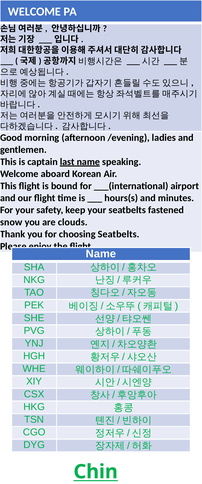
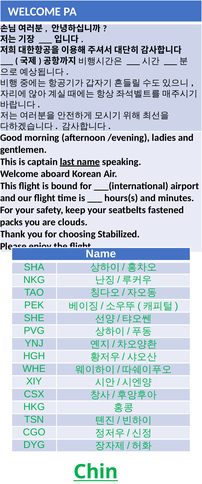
snow: snow -> packs (11, 222)
choosing Seatbelts: Seatbelts -> Stabilized (119, 234)
